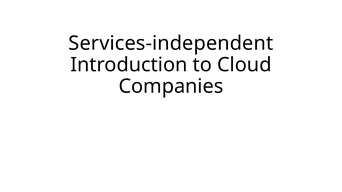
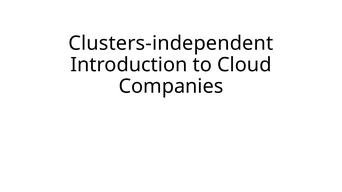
Services-independent: Services-independent -> Clusters-independent (171, 43)
